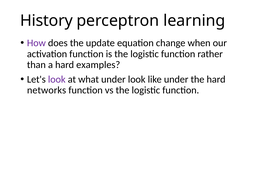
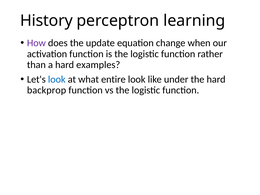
look colour: purple -> blue (57, 79)
what under: under -> entire (113, 79)
networks: networks -> backprop (47, 90)
